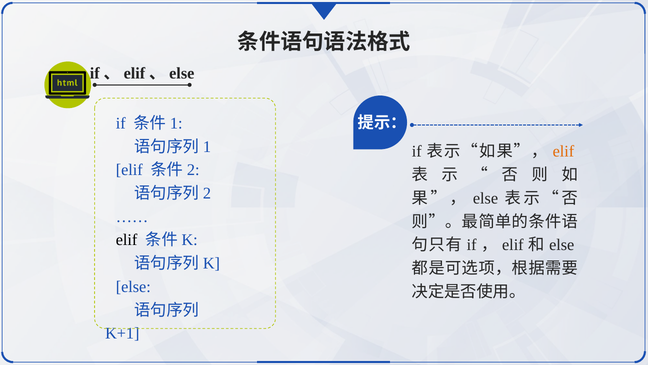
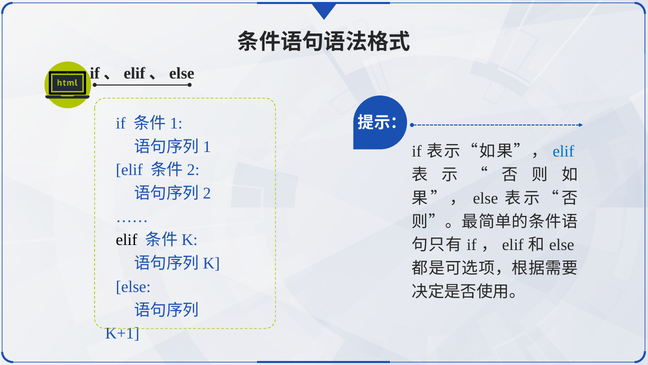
elif colour: orange -> blue (563, 151)
